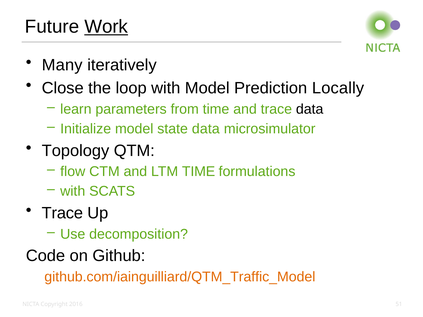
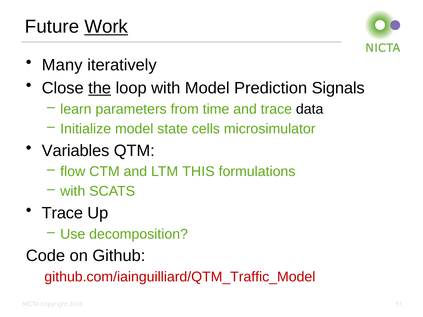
the underline: none -> present (100, 88)
Locally: Locally -> Signals (338, 88)
state data: data -> cells (206, 129)
Topology: Topology -> Variables (76, 151)
LTM TIME: TIME -> THIS (198, 172)
github.com/iainguilliard/QTM_Traffic_Model colour: orange -> red (180, 277)
